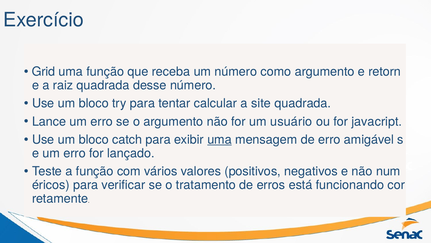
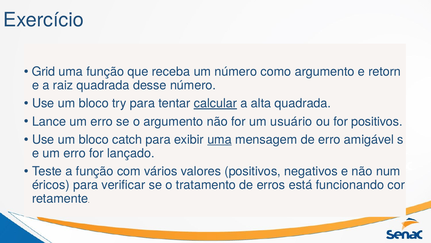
calcular underline: none -> present (215, 103)
site: site -> alta (261, 103)
for javacript: javacript -> positivos (377, 121)
